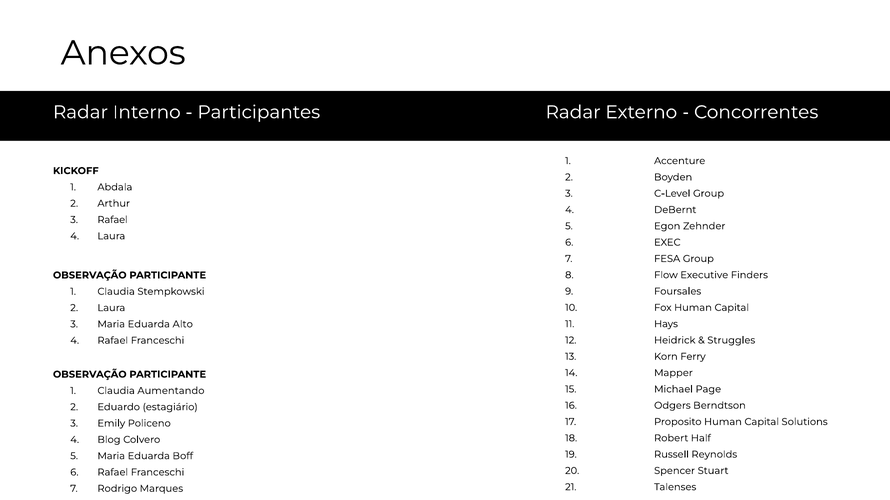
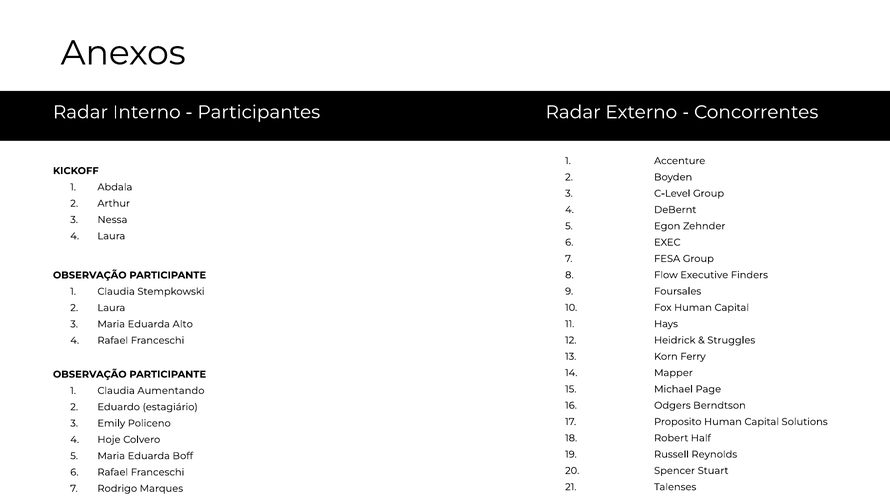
3 Rafael: Rafael -> Nessa (112, 220)
Blog: Blog -> Hoje (109, 440)
